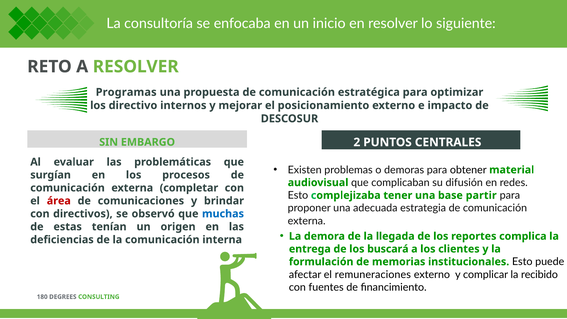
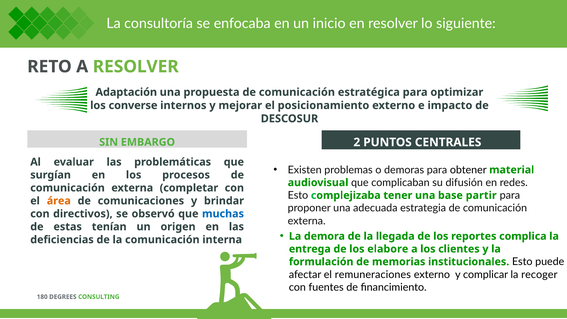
Programas: Programas -> Adaptación (126, 92)
directivo: directivo -> converse (133, 105)
área colour: red -> orange (59, 201)
buscará: buscará -> elabore (388, 249)
recibido: recibido -> recoger (539, 274)
